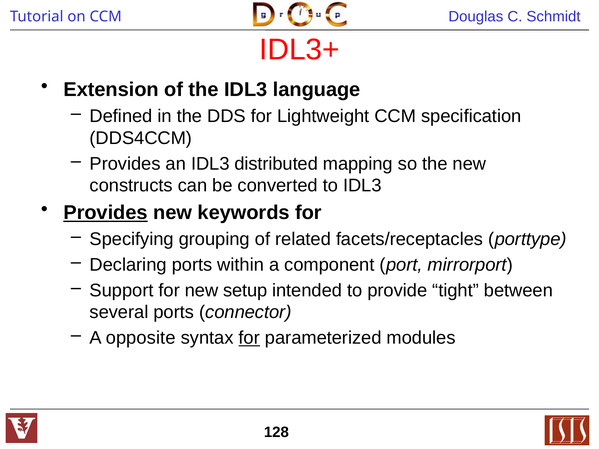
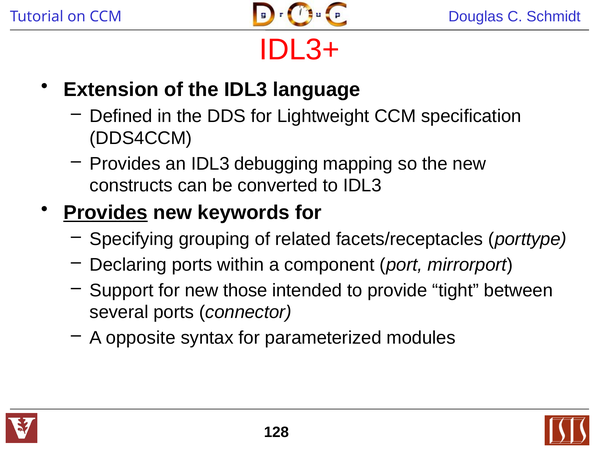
distributed: distributed -> debugging (276, 164)
setup: setup -> those (245, 290)
for underline: present -> none (249, 338)
